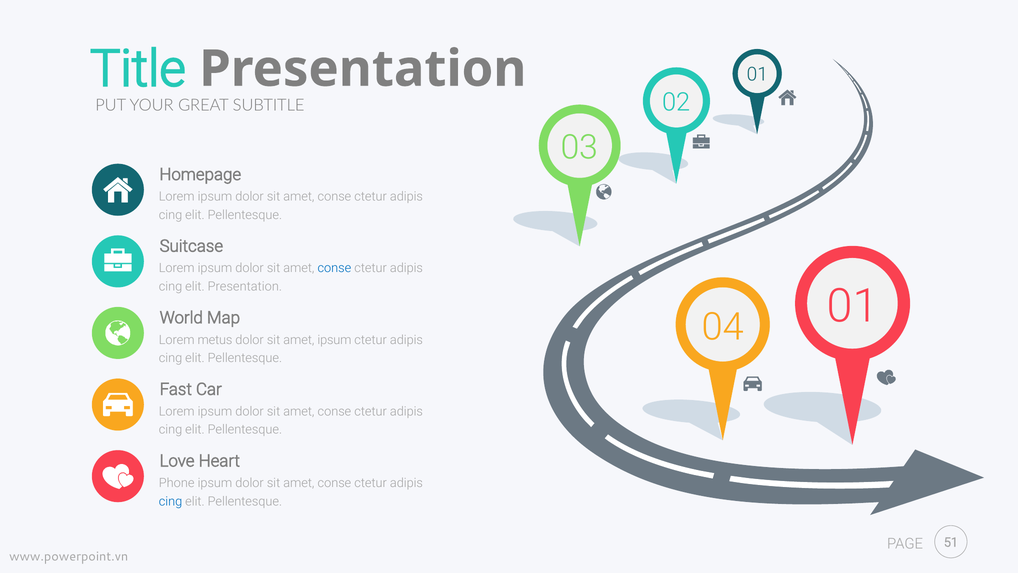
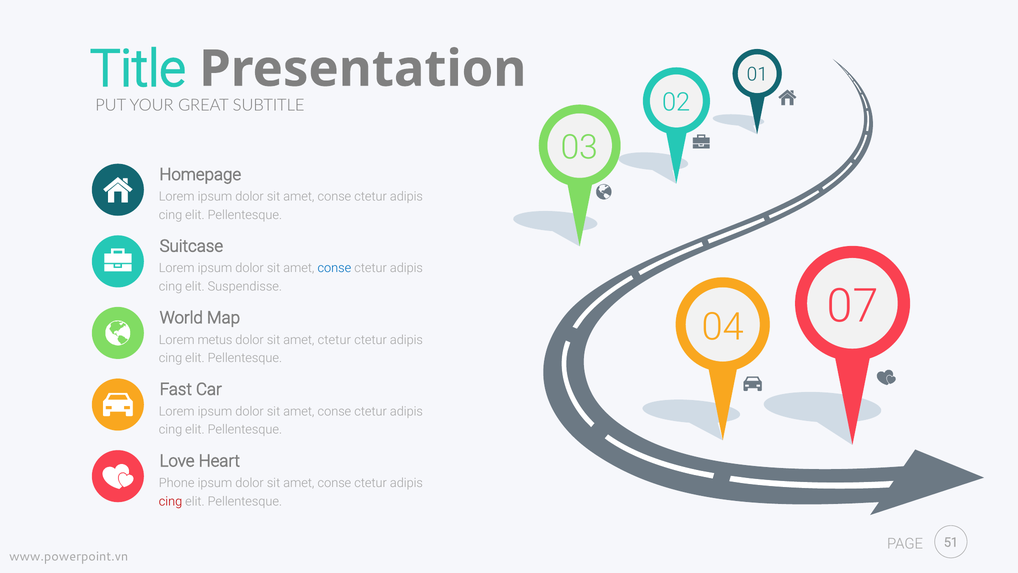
elit Presentation: Presentation -> Suspendisse (245, 286)
04 01: 01 -> 07 (853, 306)
amet ipsum: ipsum -> ctetur (334, 340)
cing colour: blue -> red (170, 501)
